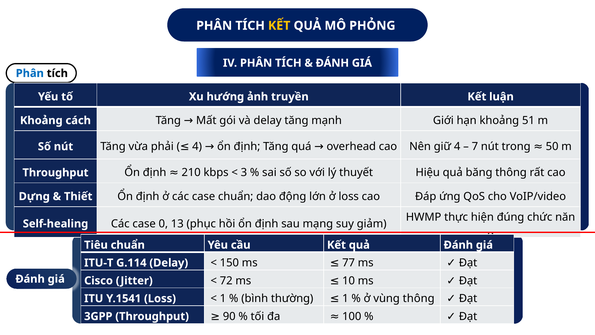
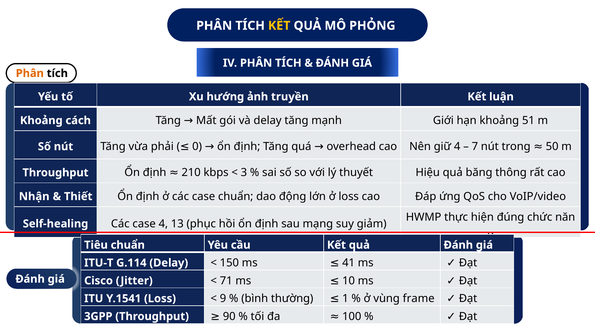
Phân colour: blue -> orange (30, 73)
4: 4 -> 0 (197, 146)
Dựng: Dựng -> Nhận (34, 196)
case 0: 0 -> 4 (163, 224)
77: 77 -> 41 (349, 263)
72: 72 -> 71 (226, 280)
1: 1 -> 9 (223, 298)
vùng thông: thông -> frame (419, 298)
